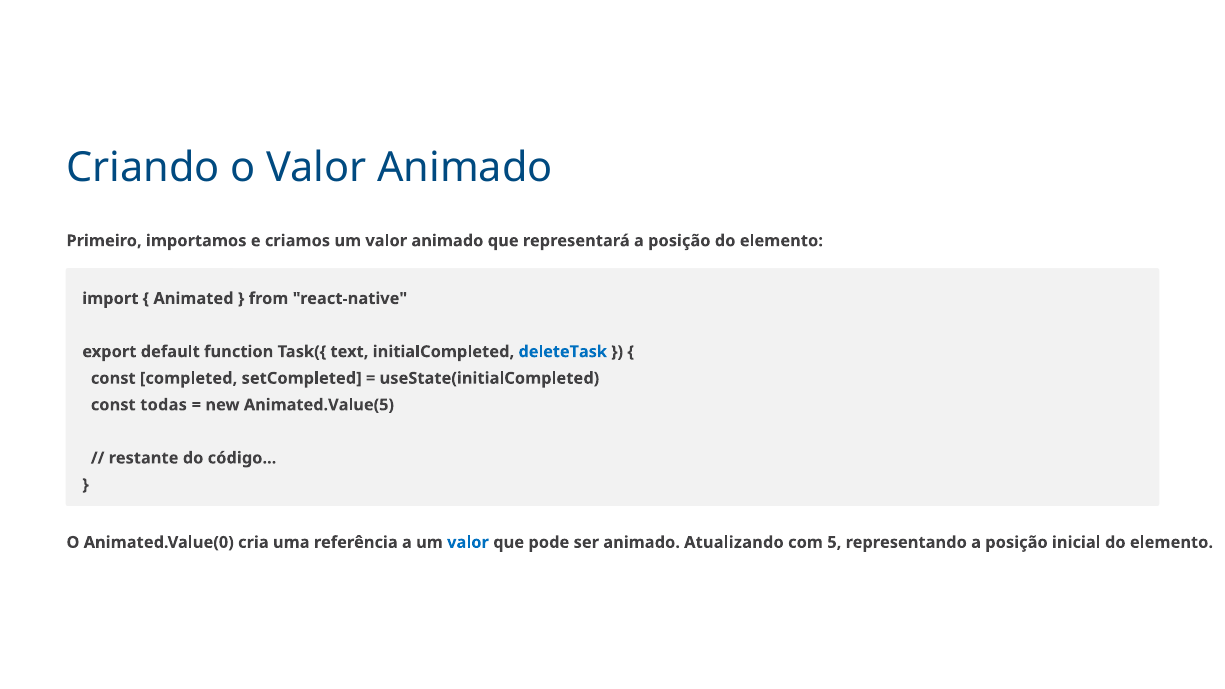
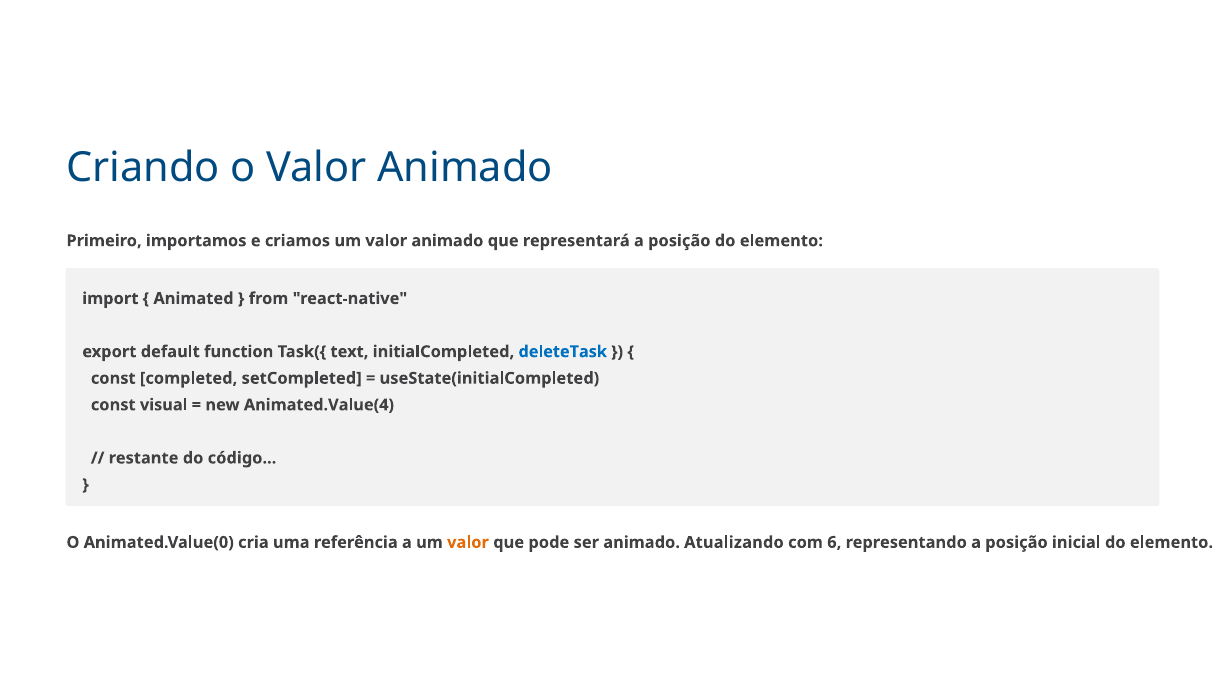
todas: todas -> visual (164, 405)
Animated.Value(5: Animated.Value(5 -> Animated.Value(4 (319, 405)
valor colour: blue -> orange (468, 542)
5: 5 -> 6 (834, 542)
